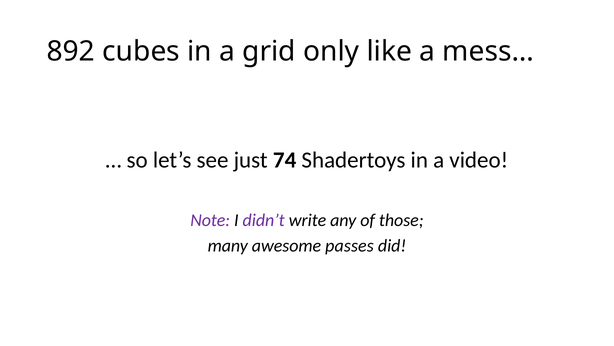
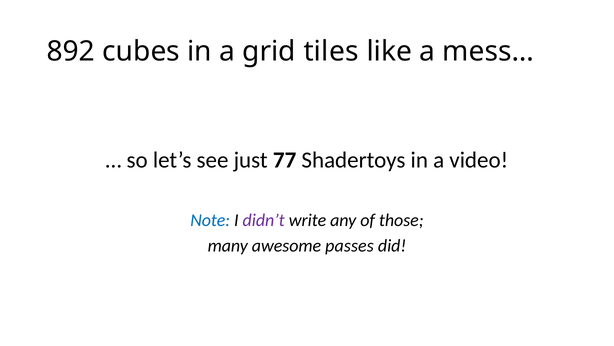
only: only -> tiles (331, 52)
74: 74 -> 77 (285, 160)
Note colour: purple -> blue (210, 220)
